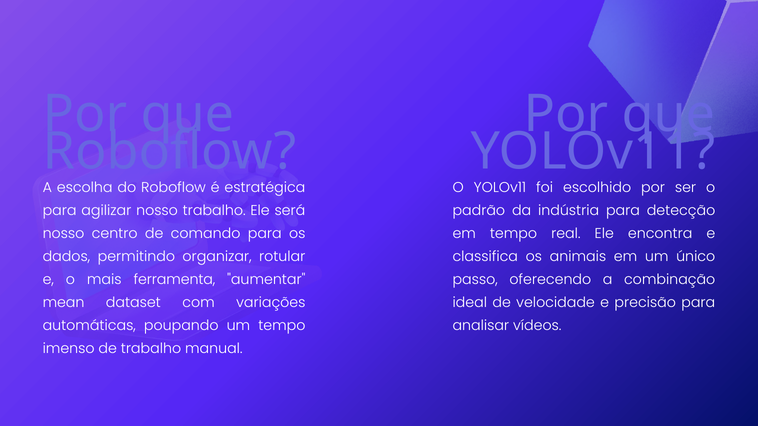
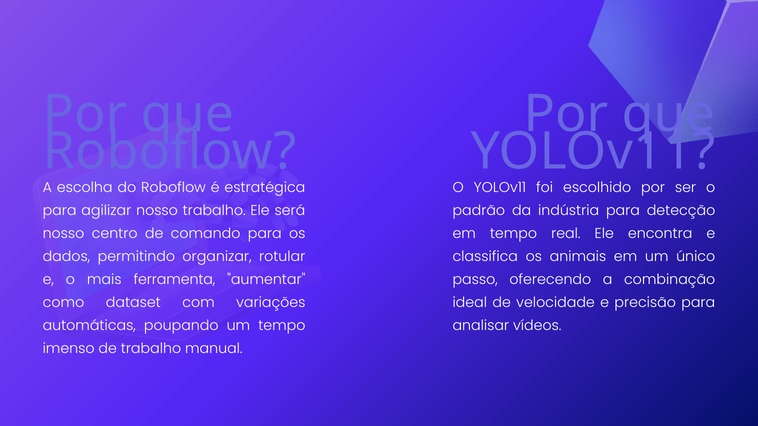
mean: mean -> como (63, 303)
